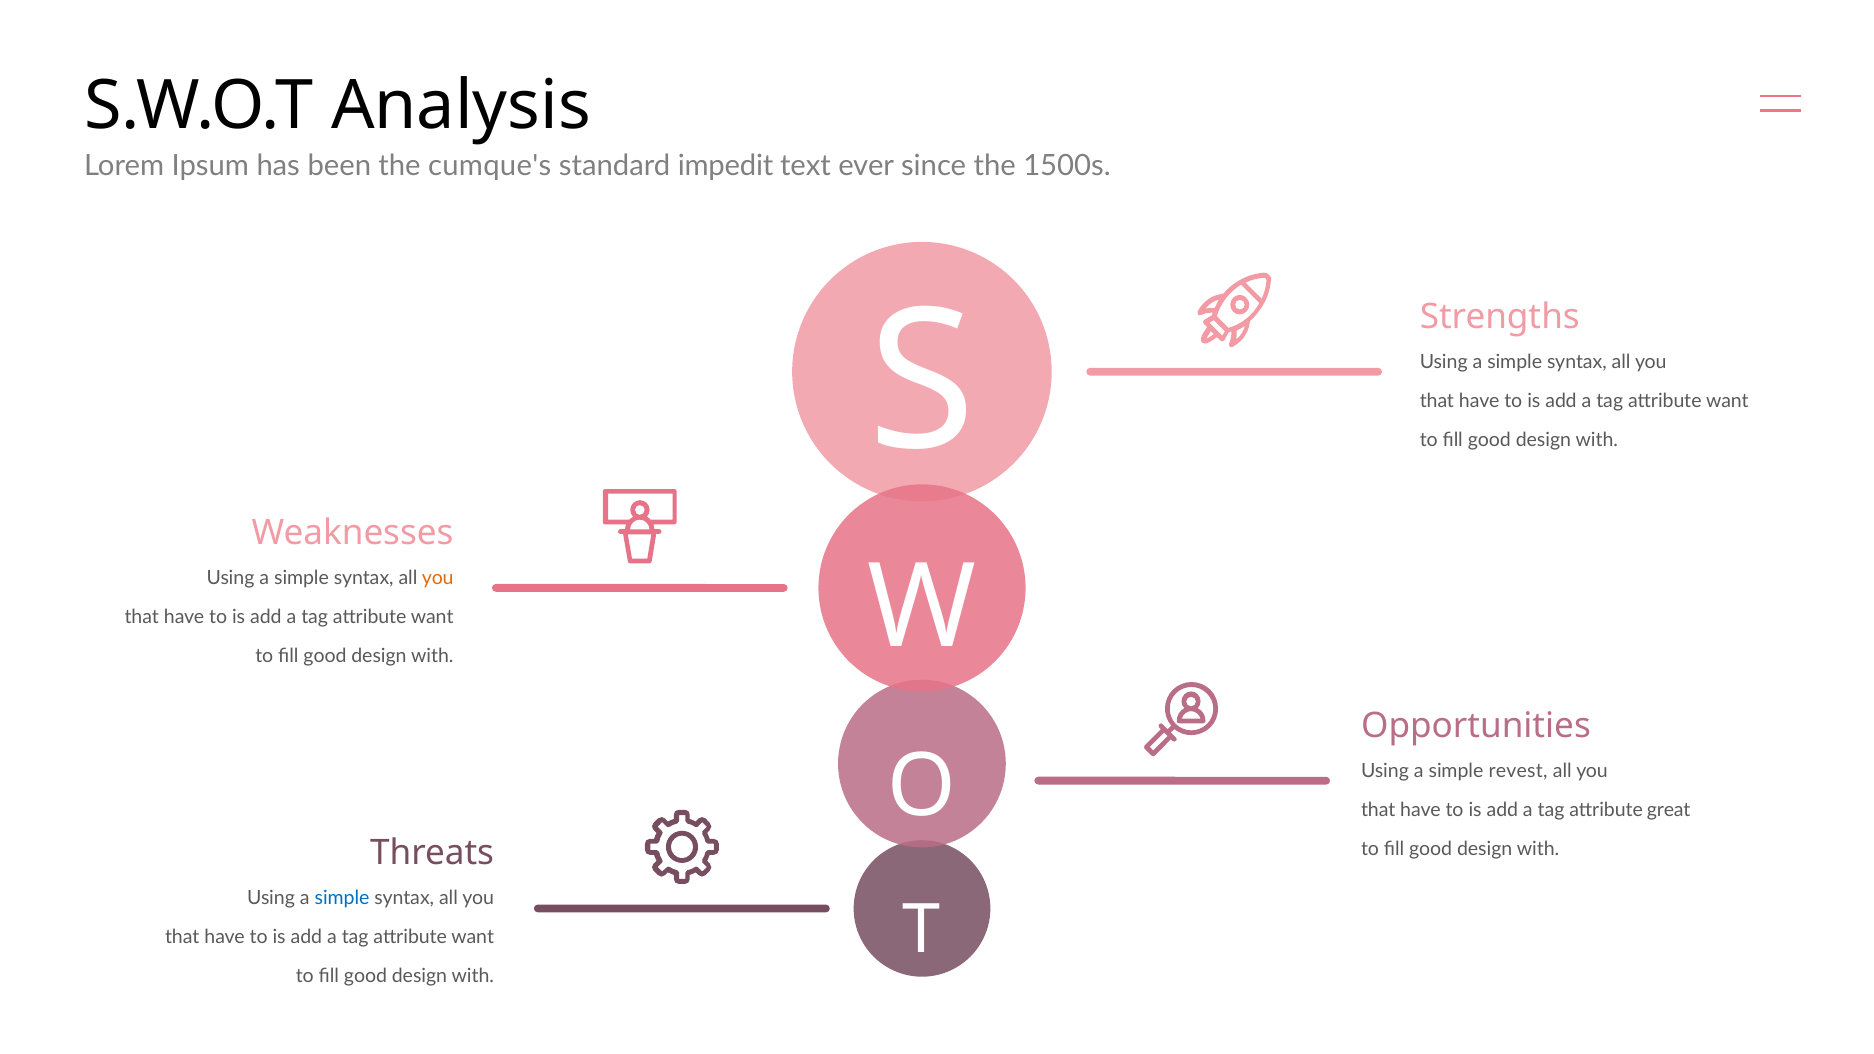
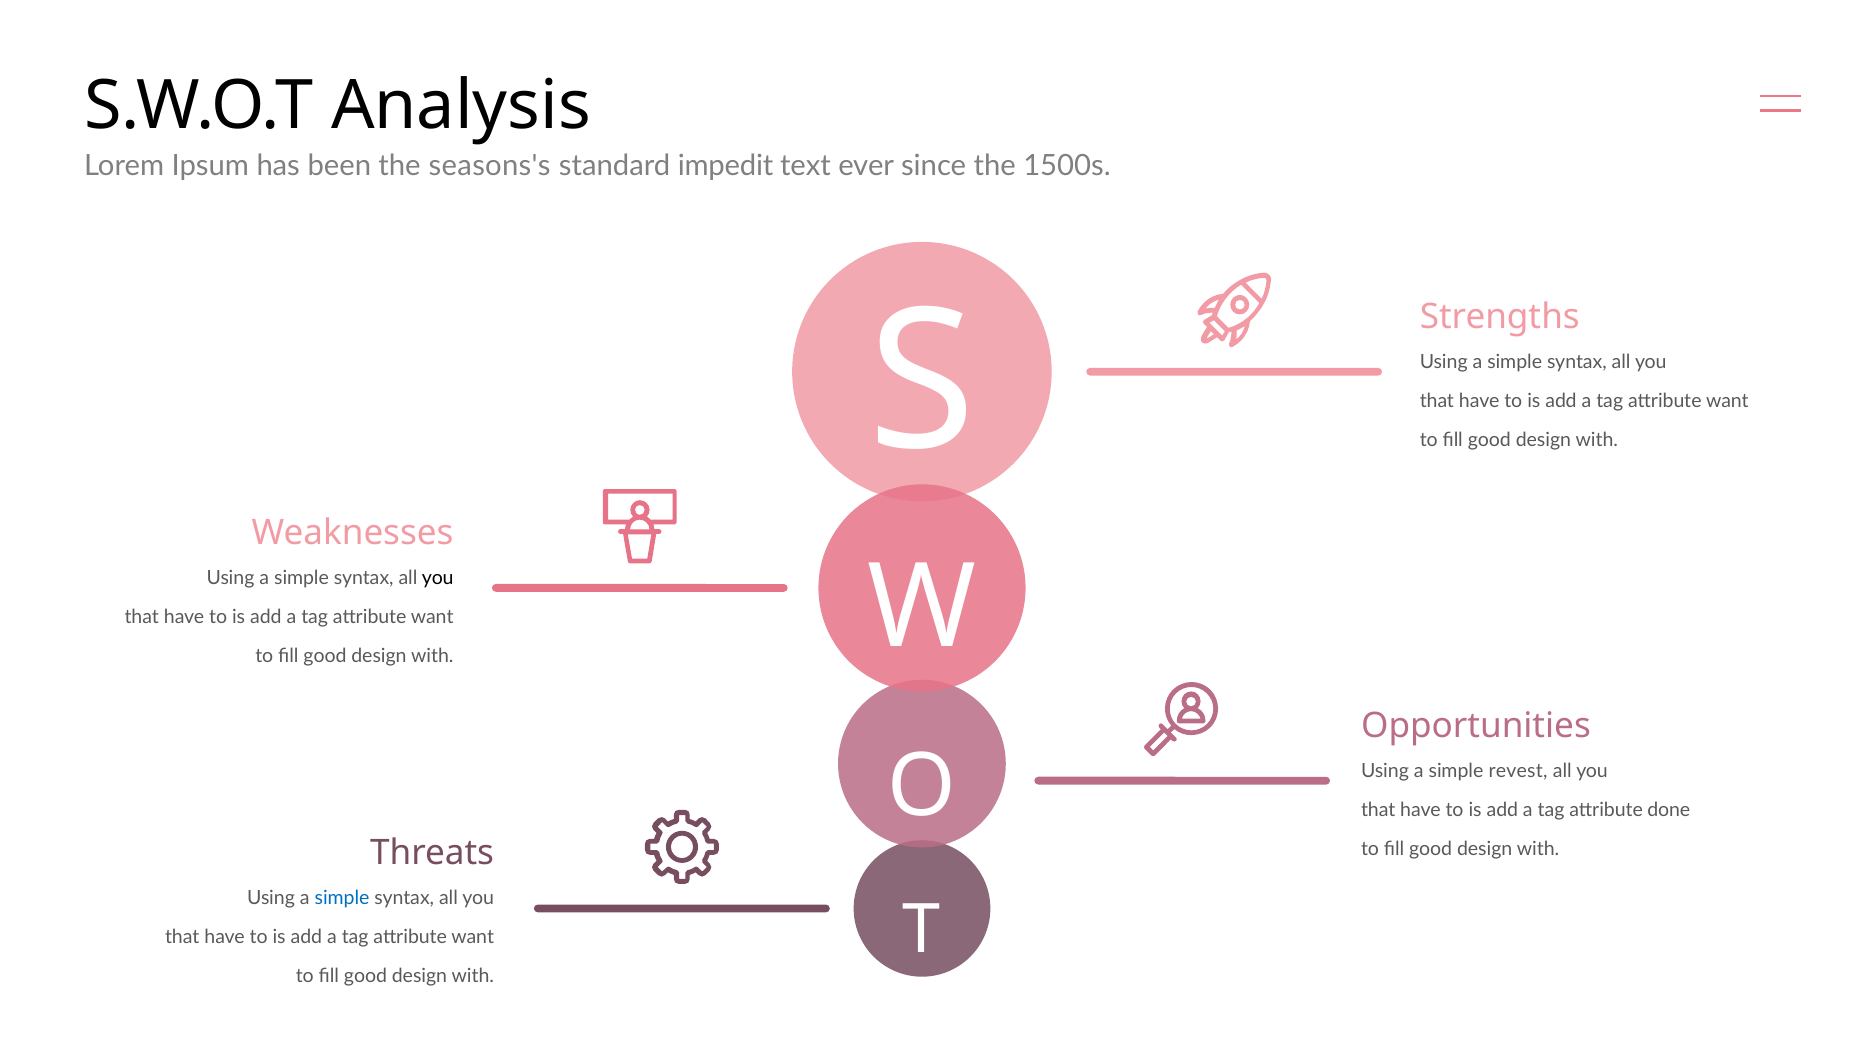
cumque's: cumque's -> seasons's (490, 166)
you colour: orange -> black (438, 578)
great: great -> done (1669, 810)
